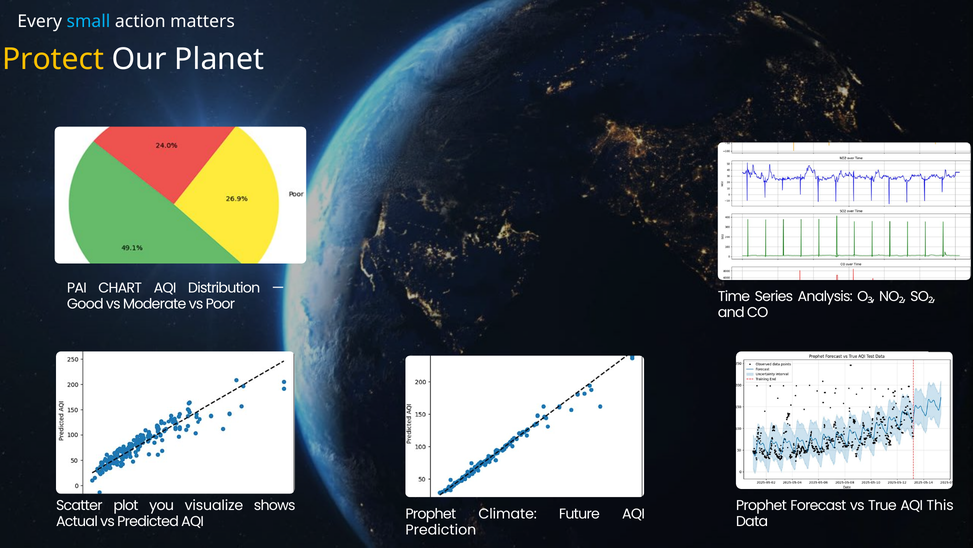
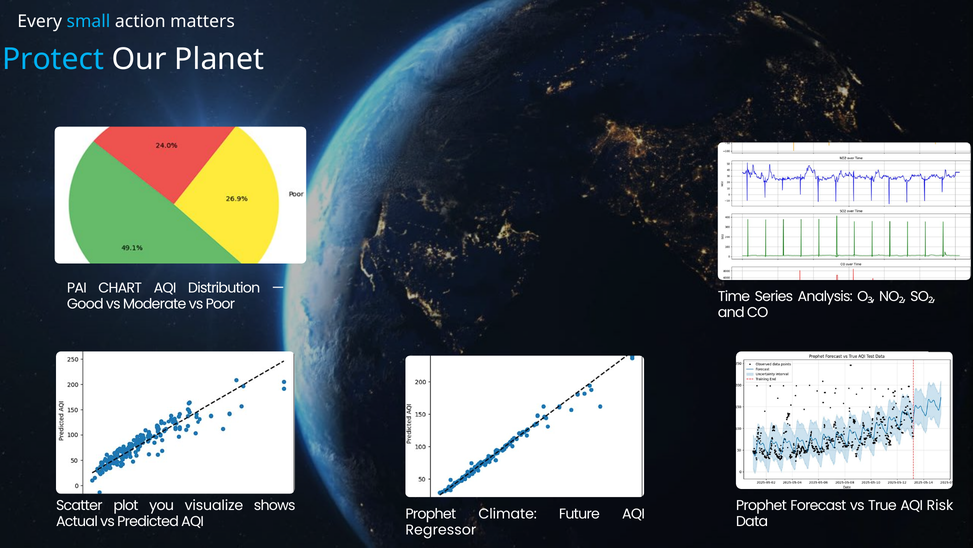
Protect colour: yellow -> light blue (53, 59)
This: This -> Risk (940, 505)
Prediction: Prediction -> Regressor (441, 529)
